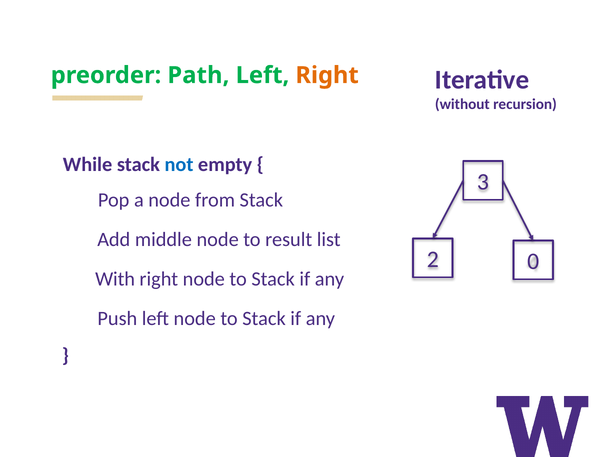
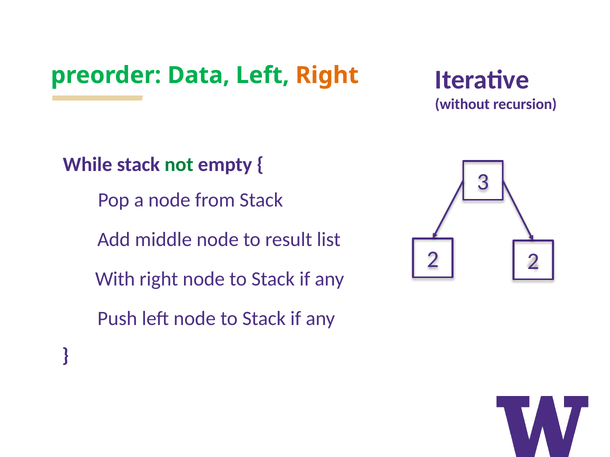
Path: Path -> Data (199, 75)
not colour: blue -> green (179, 165)
2 0: 0 -> 2 (533, 262)
